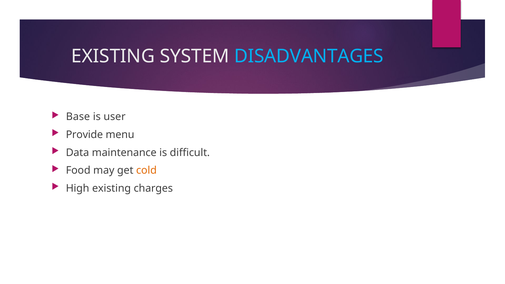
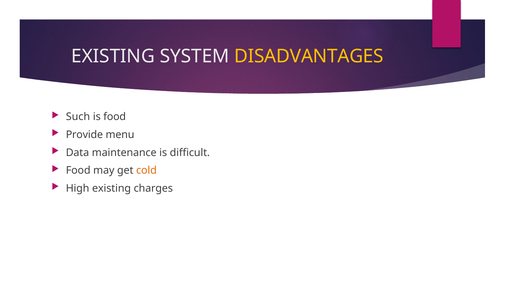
DISADVANTAGES colour: light blue -> yellow (309, 56)
Base: Base -> Such (78, 117)
is user: user -> food (115, 117)
